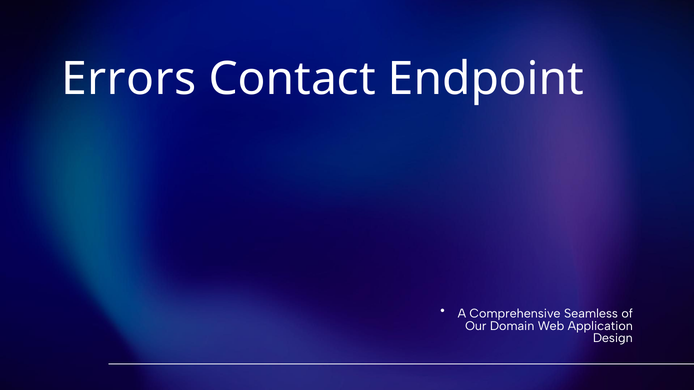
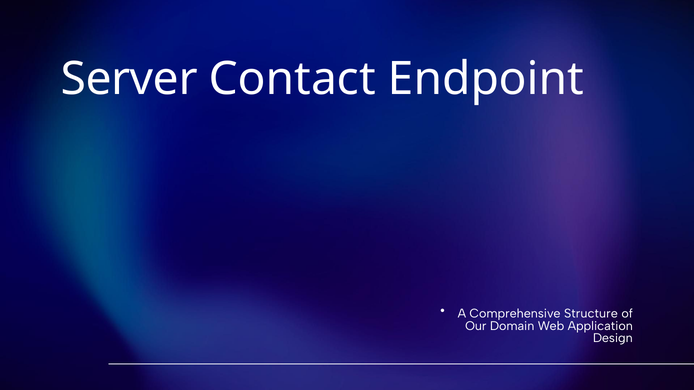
Errors: Errors -> Server (129, 79)
Seamless: Seamless -> Structure (591, 314)
